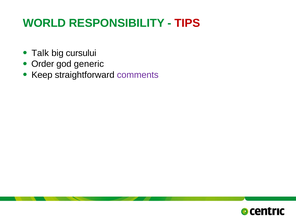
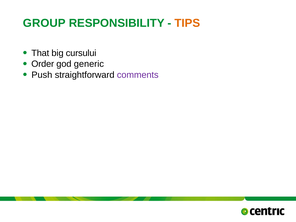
WORLD: WORLD -> GROUP (44, 23)
TIPS colour: red -> orange (187, 23)
Talk: Talk -> That (40, 53)
Keep: Keep -> Push (42, 75)
